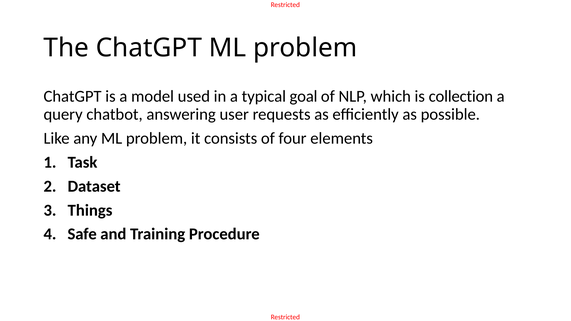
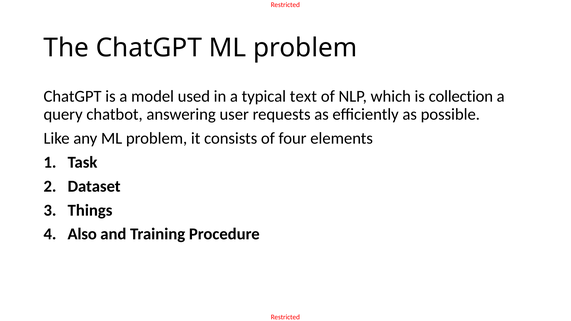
goal: goal -> text (303, 97)
Safe: Safe -> Also (82, 234)
